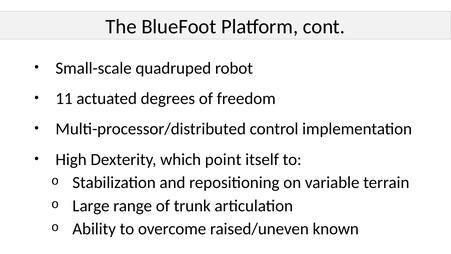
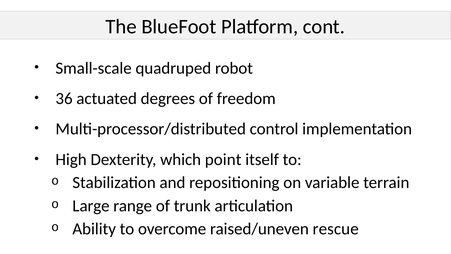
11: 11 -> 36 (64, 98)
known: known -> rescue (336, 229)
